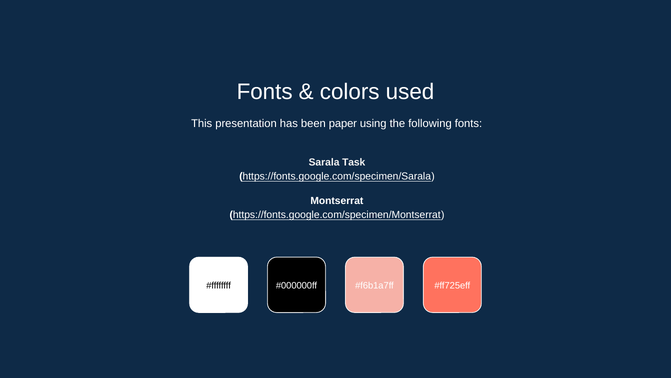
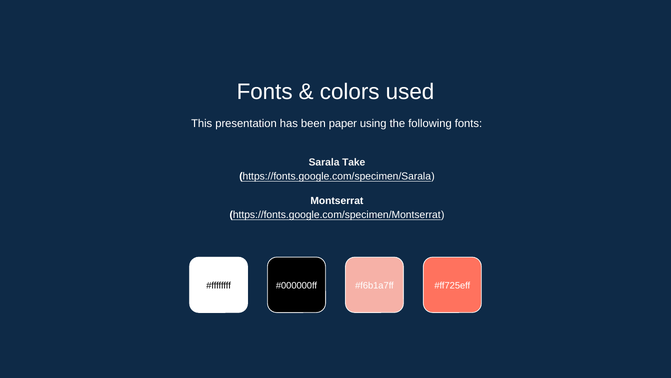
Task: Task -> Take (354, 162)
